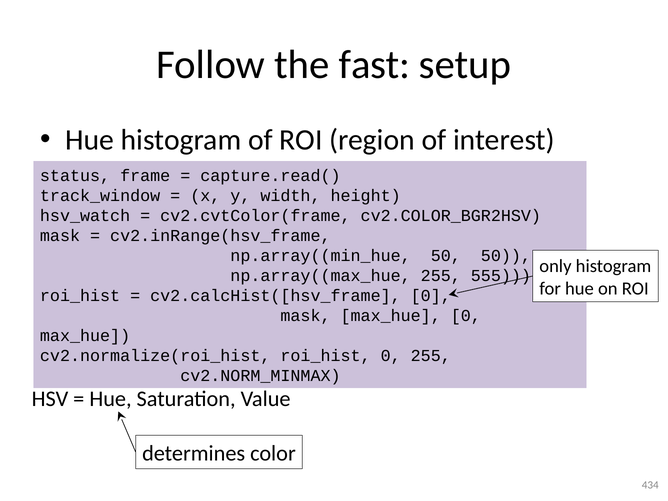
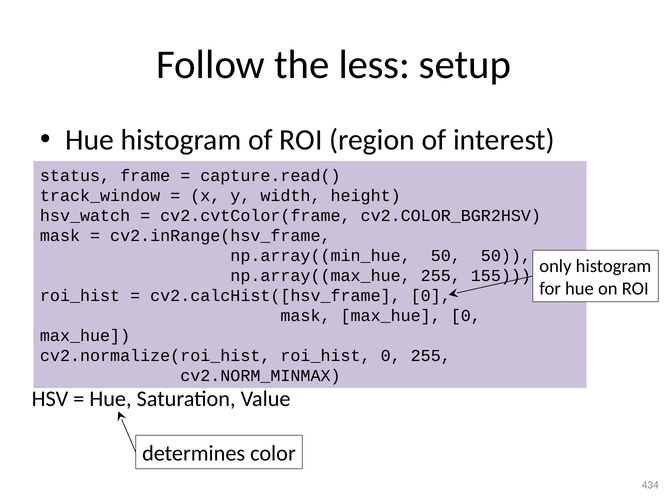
fast: fast -> less (374, 65)
555: 555 -> 155 (501, 276)
